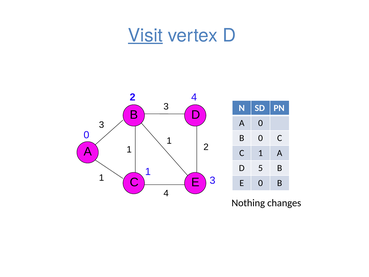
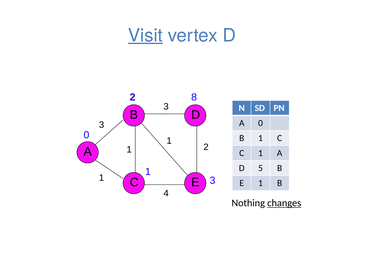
2 4: 4 -> 8 (194, 97)
B 0: 0 -> 1 (260, 138)
E 0: 0 -> 1 (260, 183)
changes underline: none -> present (284, 203)
